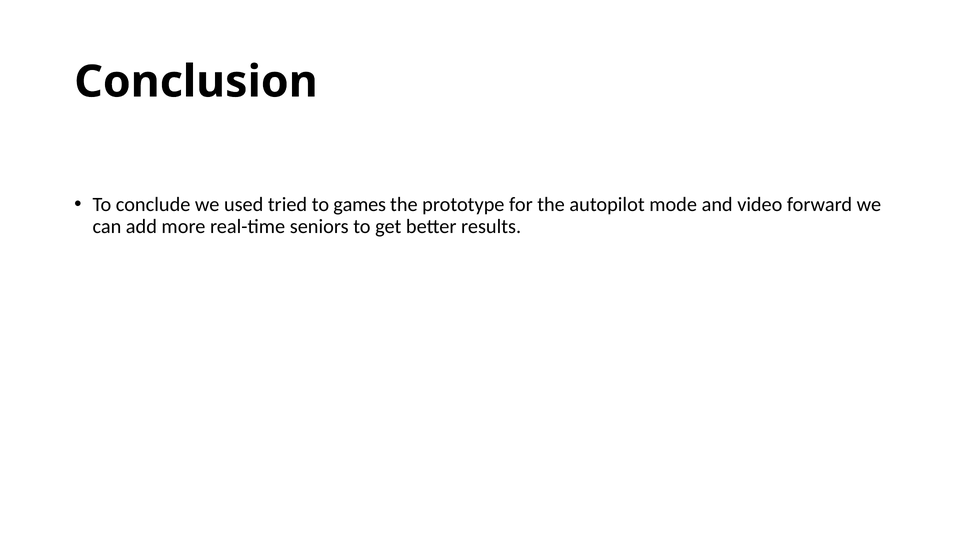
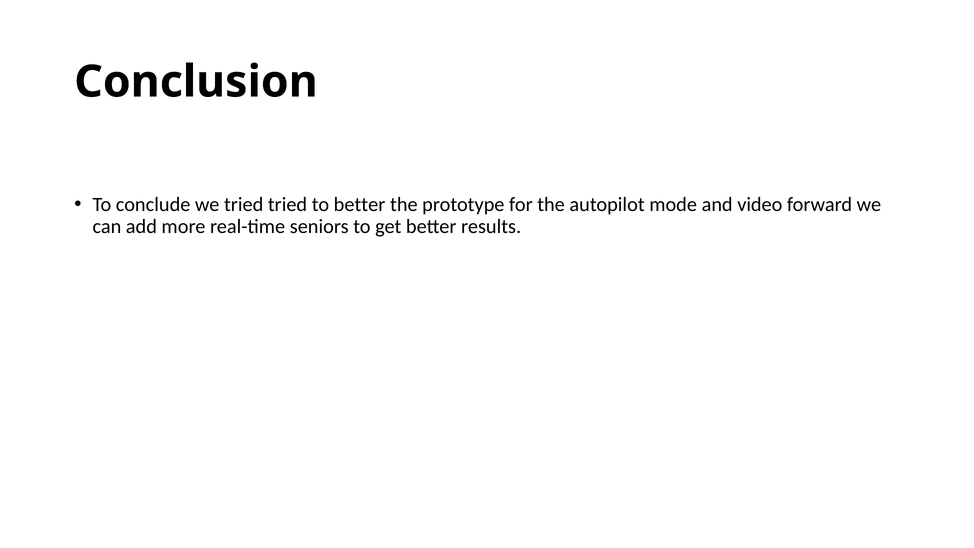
we used: used -> tried (244, 205)
to games: games -> better (360, 205)
